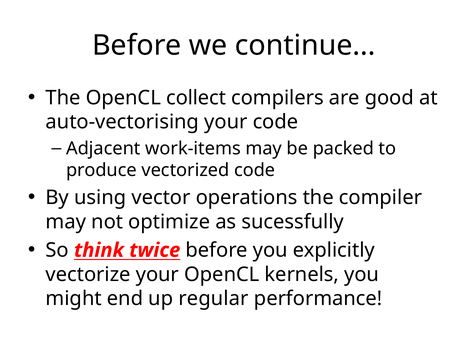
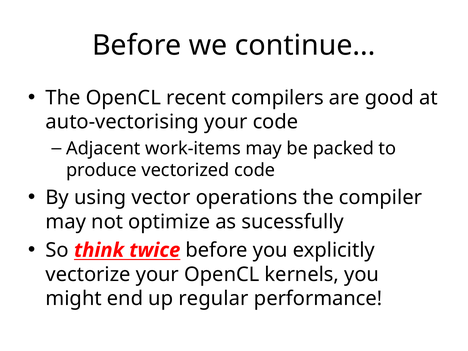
collect: collect -> recent (196, 98)
